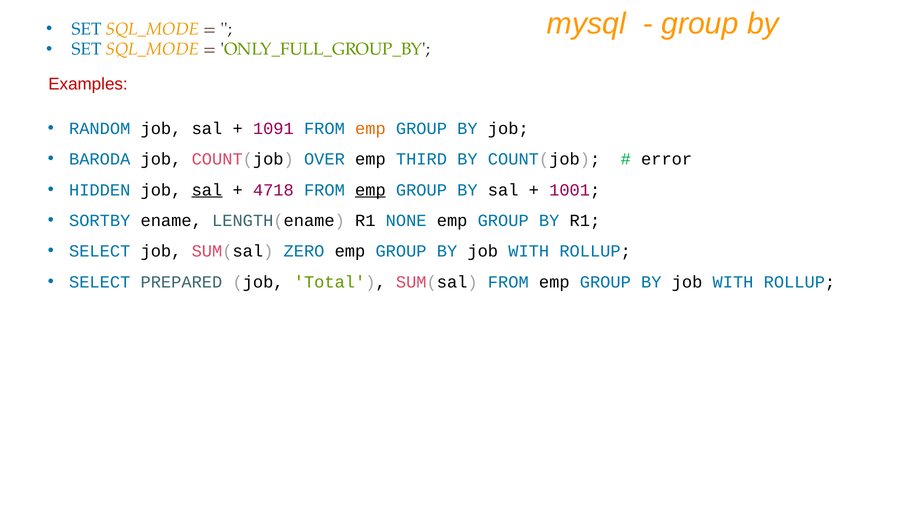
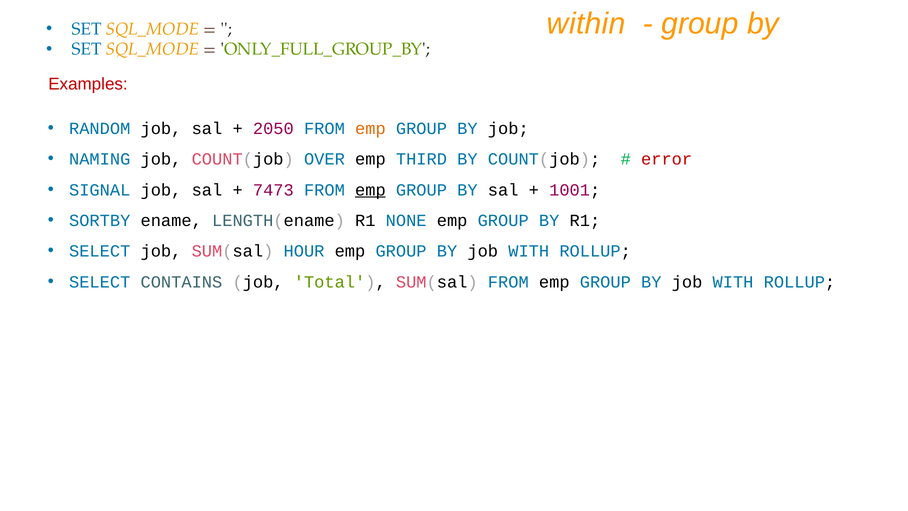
mysql: mysql -> within (586, 24)
1091: 1091 -> 2050 (273, 129)
BARODA: BARODA -> NAMING (100, 159)
error colour: black -> red (667, 159)
HIDDEN: HIDDEN -> SIGNAL (100, 190)
sal underline: present -> none (207, 190)
4718: 4718 -> 7473 (273, 190)
ZERO: ZERO -> HOUR (304, 251)
PREPARED: PREPARED -> CONTAINS (181, 282)
